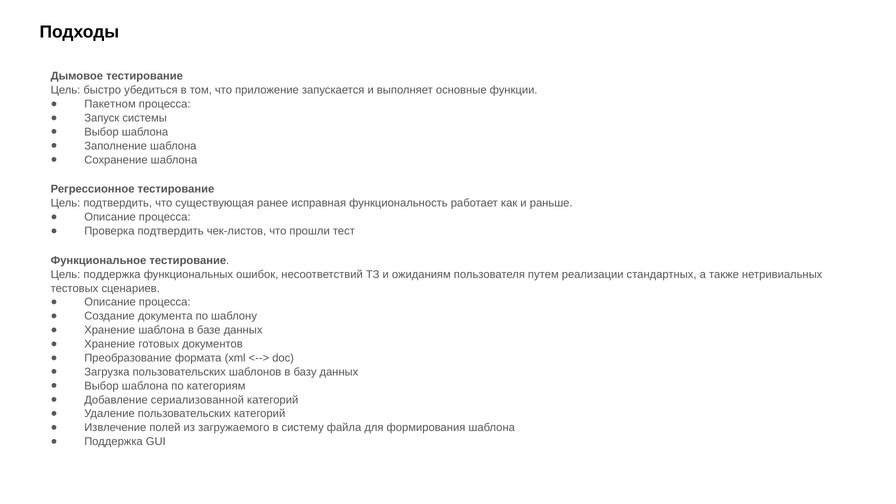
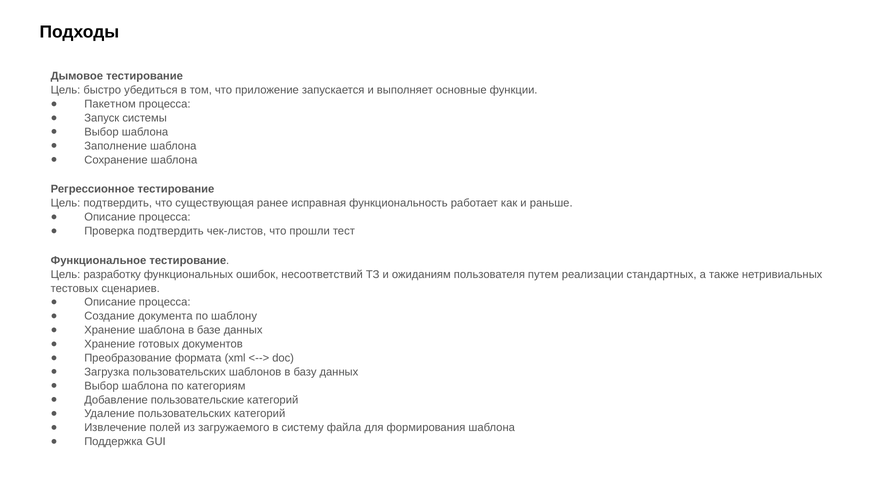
Цель поддержка: поддержка -> разработку (112, 274)
сериализованной: сериализованной -> пользовательские (197, 400)
